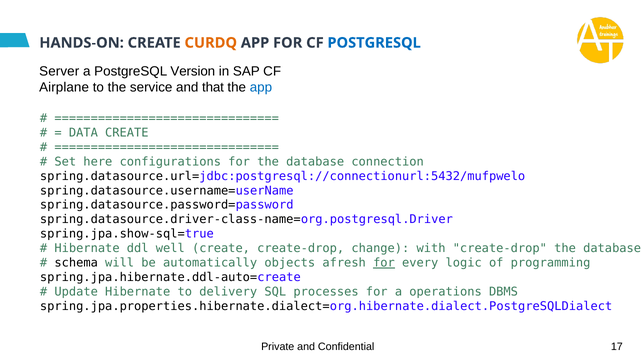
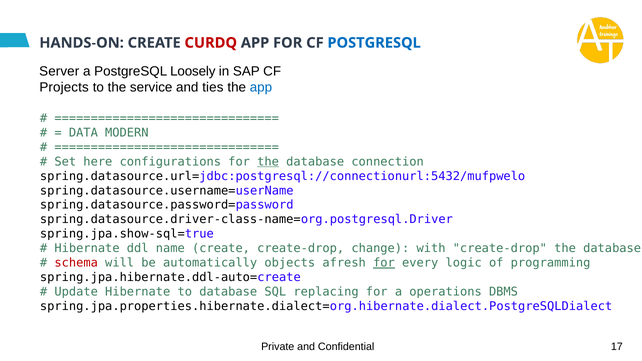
CURDQ colour: orange -> red (211, 43)
Version: Version -> Loosely (193, 71)
Airplane: Airplane -> Projects (64, 87)
that: that -> ties (213, 87)
DATA CREATE: CREATE -> MODERN (127, 133)
the underline: none -> present (268, 162)
well: well -> name (170, 248)
schema colour: black -> red (76, 263)
to delivery: delivery -> database (228, 292)
processes: processes -> replacing (326, 292)
